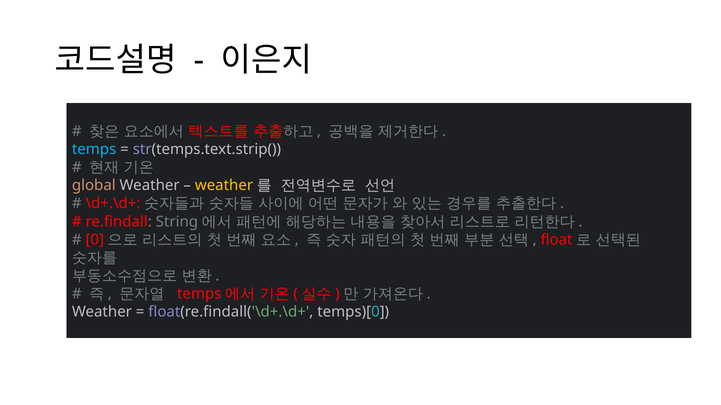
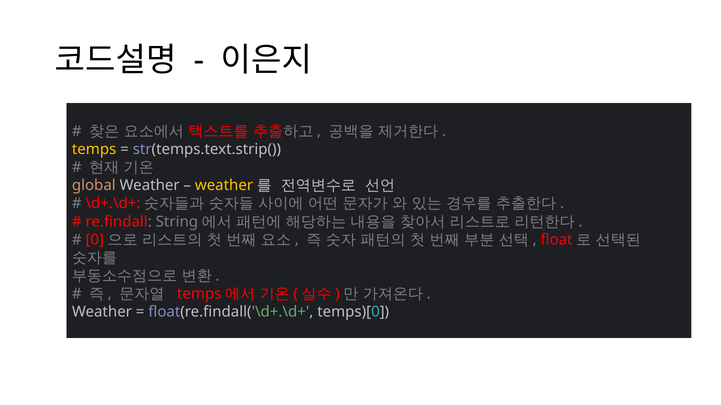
temps colour: light blue -> yellow (94, 150)
